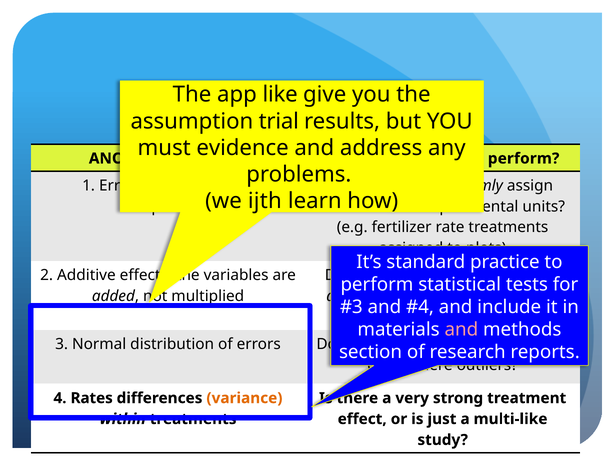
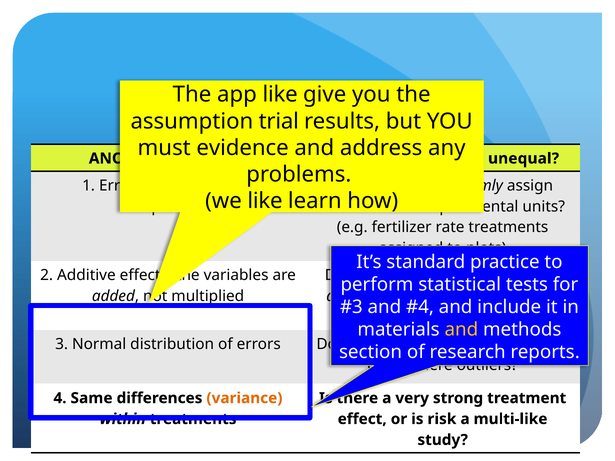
perform: perform -> unequal (524, 159)
we ijth: ijth -> like (265, 201)
and colour: pink -> yellow (461, 330)
Rates: Rates -> Same (92, 398)
just: just -> risk (442, 419)
